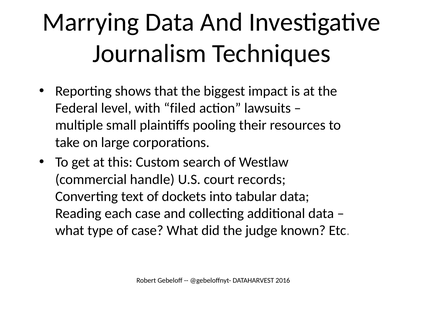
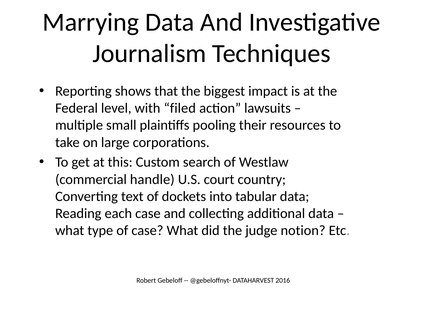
records: records -> country (262, 179)
known: known -> notion (303, 231)
